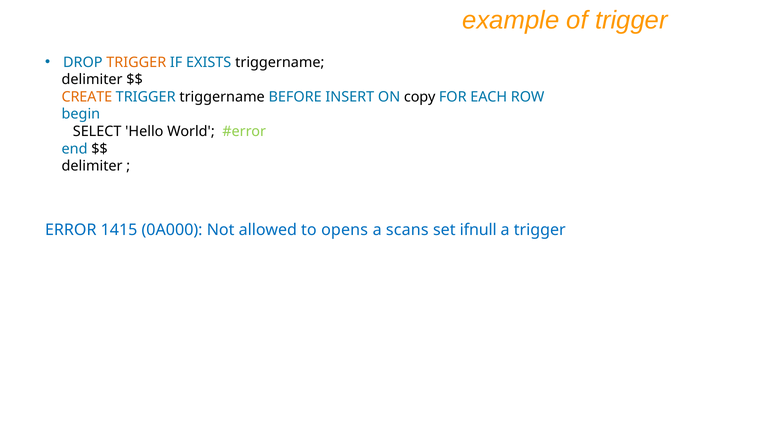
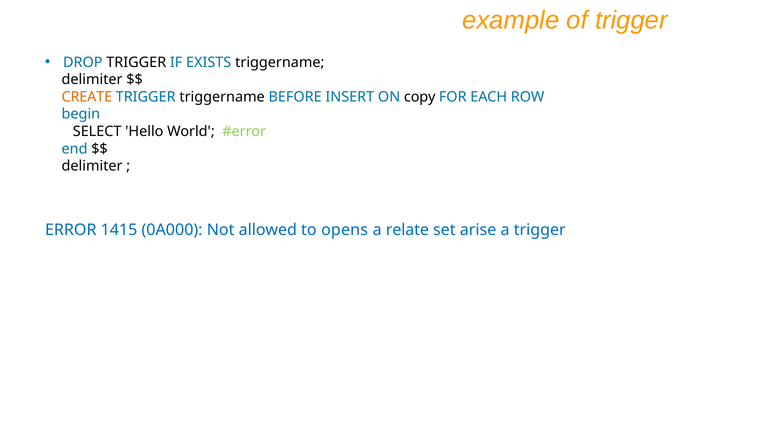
TRIGGER colour: orange -> black (136, 62)
scans: scans -> relate (407, 230)
ifnull: ifnull -> arise (478, 230)
